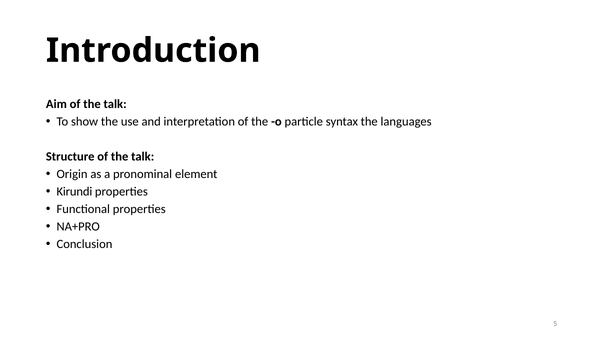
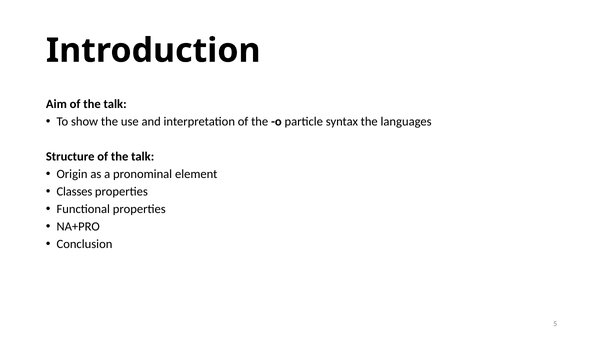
Kirundi: Kirundi -> Classes (74, 192)
